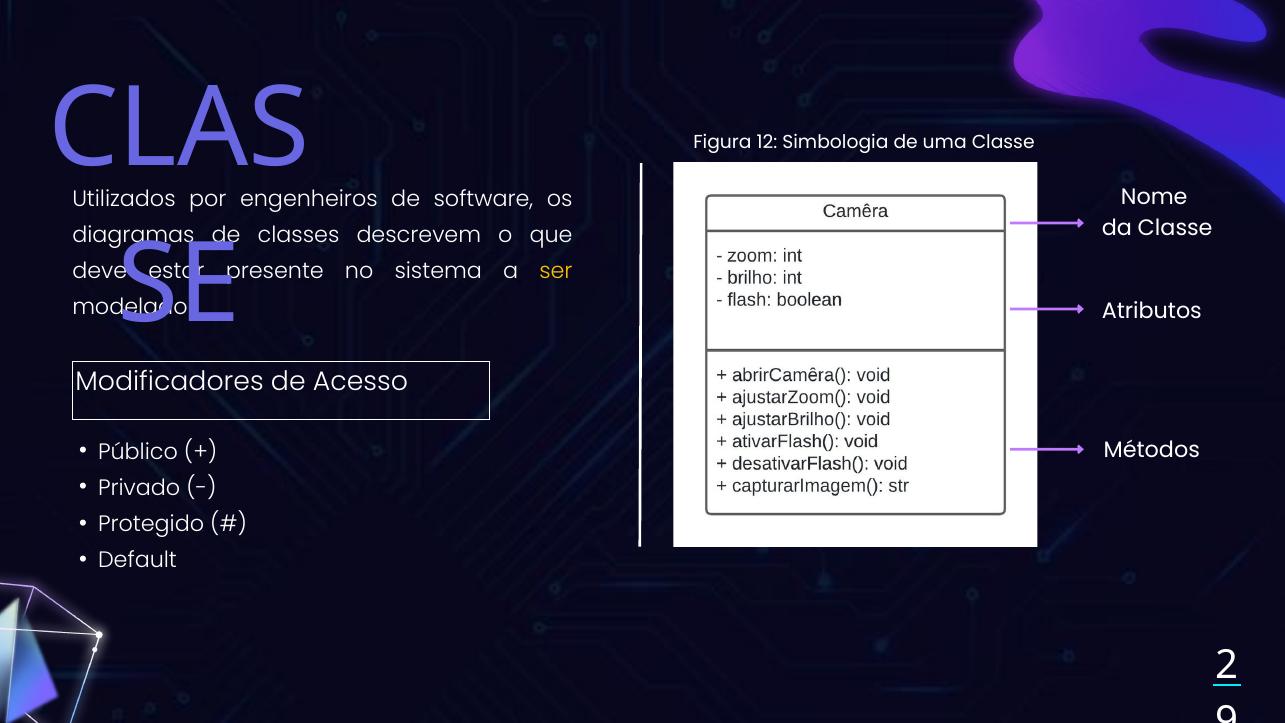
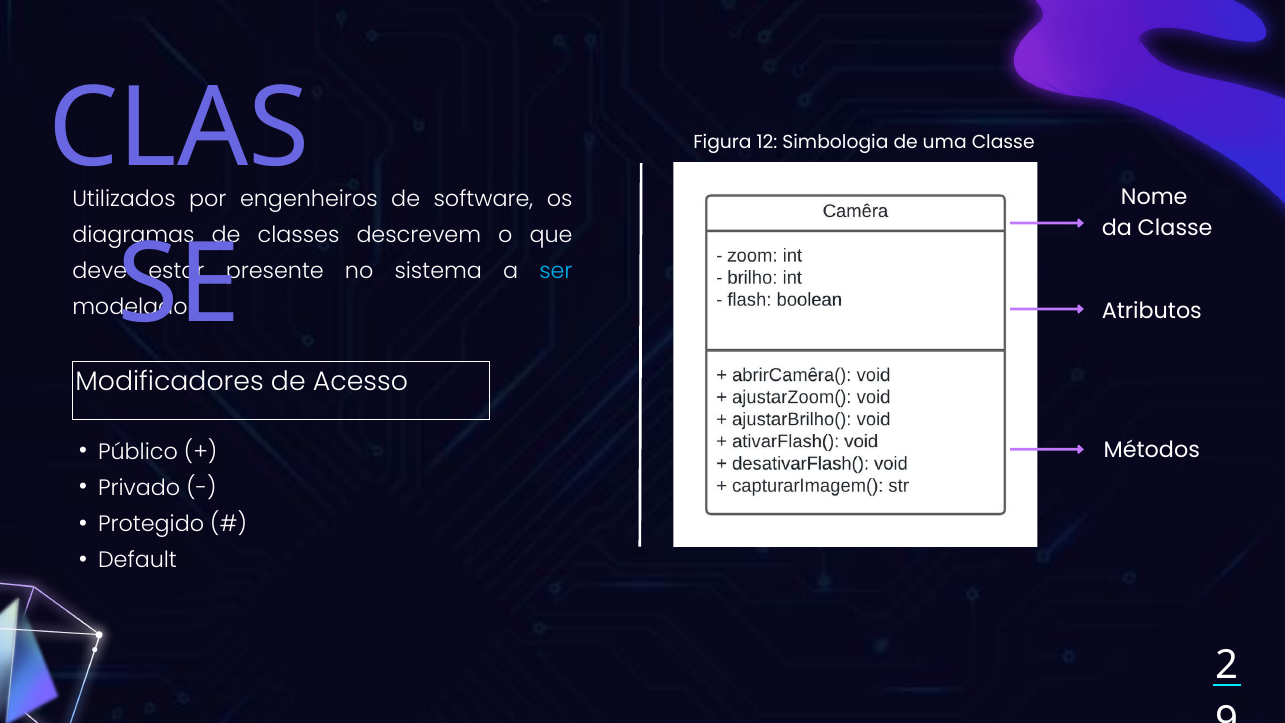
ser colour: yellow -> light blue (556, 271)
